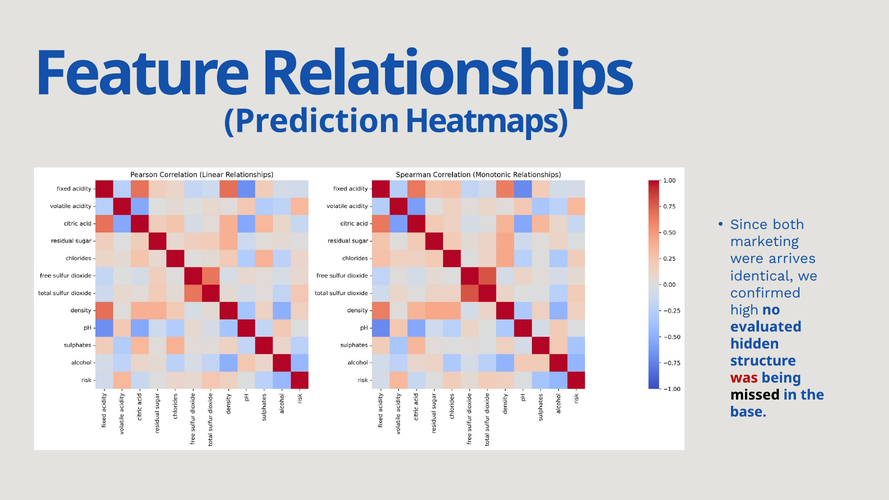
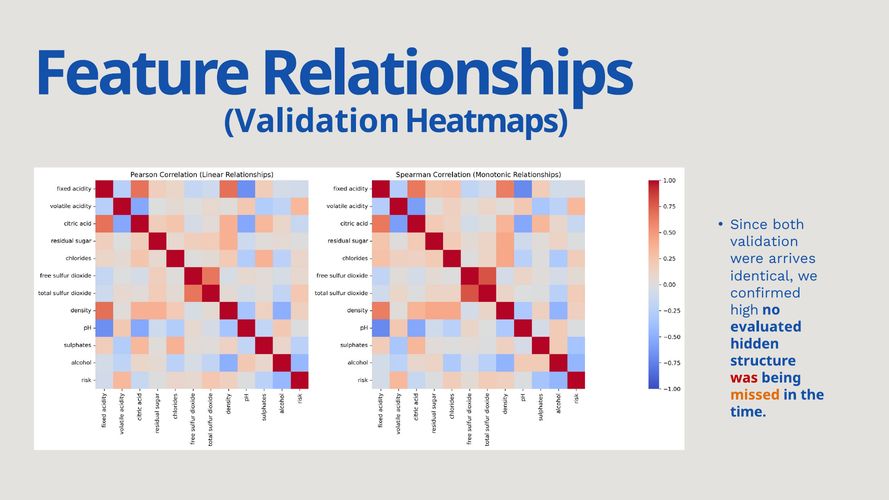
Prediction: Prediction -> Validation (312, 121)
marketing: marketing -> validation (764, 242)
missed colour: black -> orange (755, 395)
base: base -> time (748, 412)
